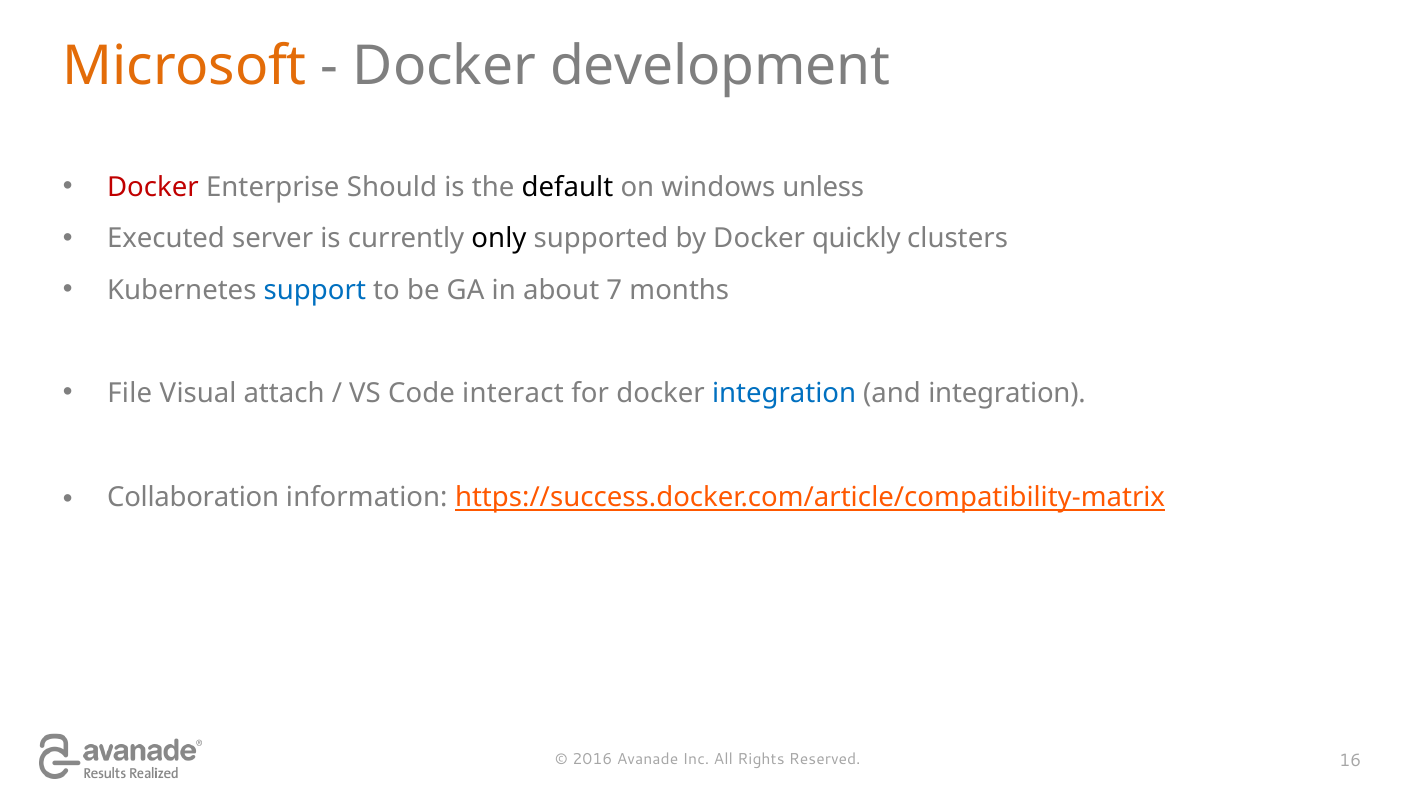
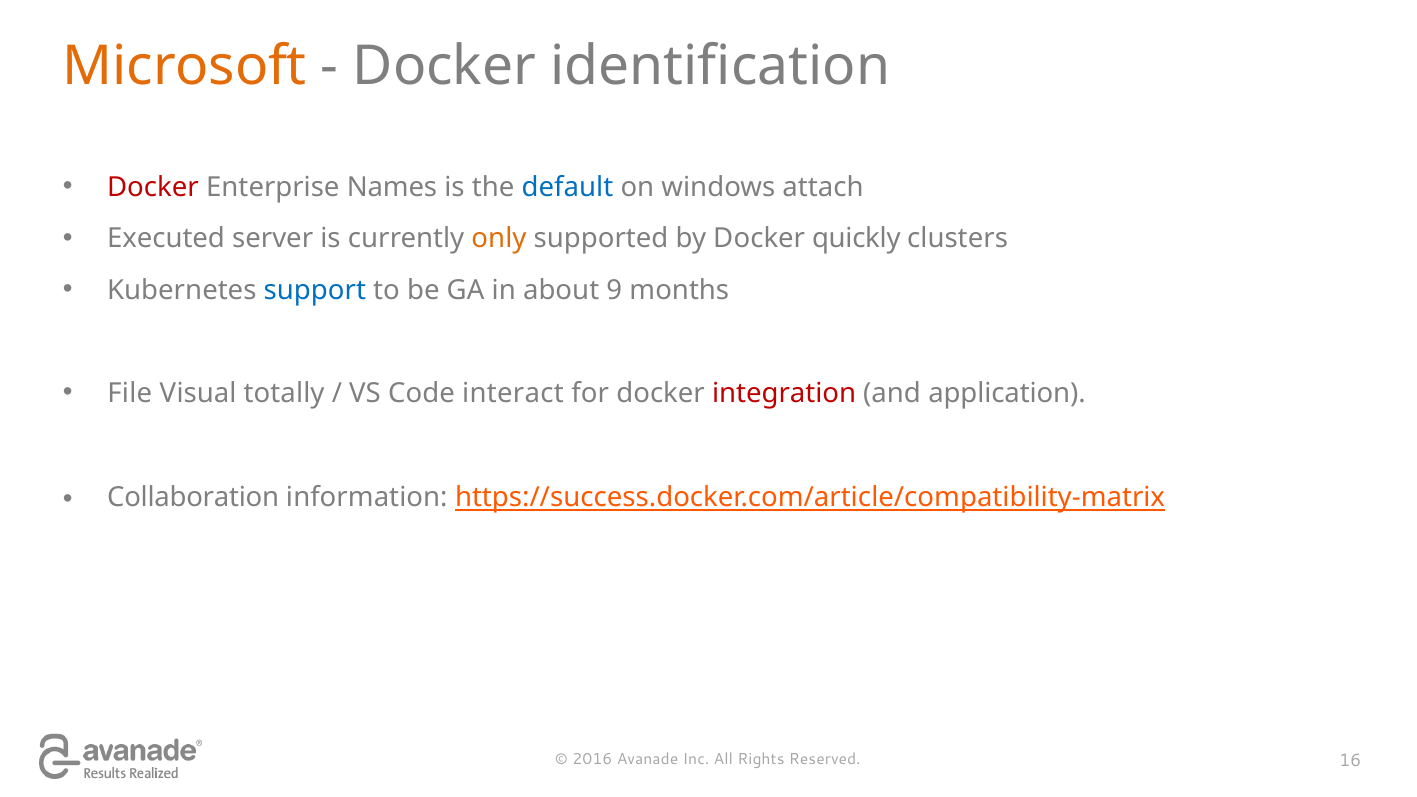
development: development -> identification (720, 66)
Should: Should -> Names (392, 187)
default colour: black -> blue (567, 187)
unless: unless -> attach (823, 187)
only colour: black -> orange (499, 239)
7: 7 -> 9 (614, 290)
attach: attach -> totally (284, 393)
integration colour: blue -> red (784, 393)
and integration: integration -> application (1007, 393)
